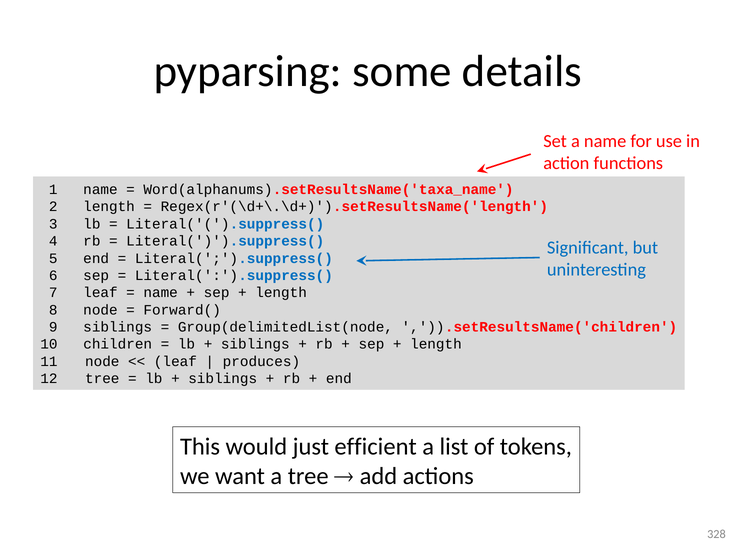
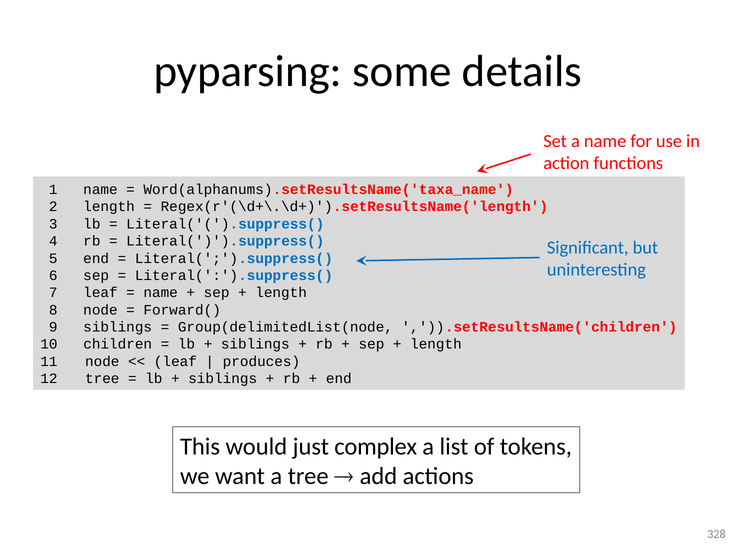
efficient: efficient -> complex (376, 447)
